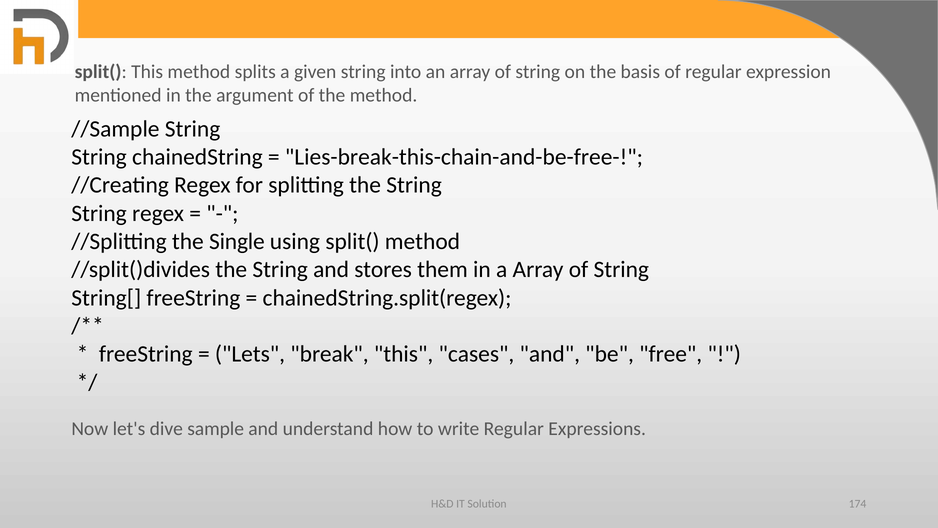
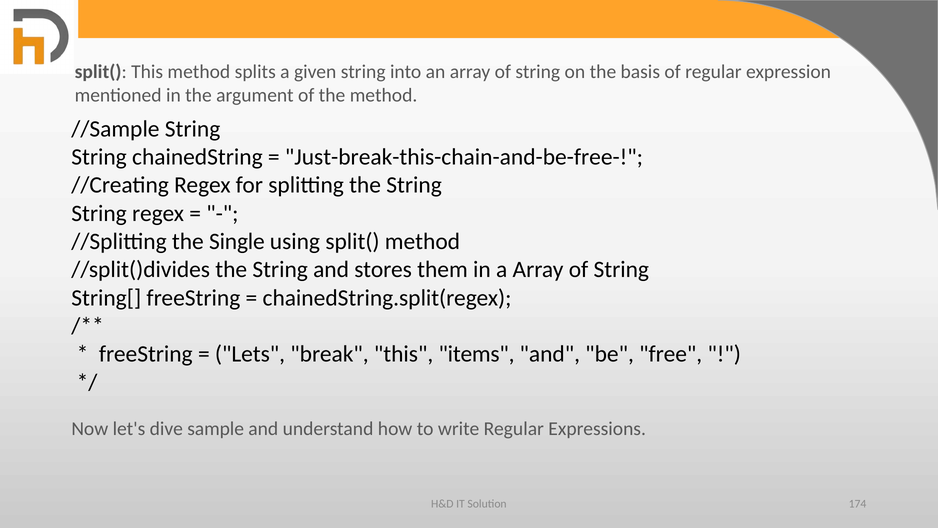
Lies-break-this-chain-and-be-free-: Lies-break-this-chain-and-be-free- -> Just-break-this-chain-and-be-free- (464, 157)
cases: cases -> items (477, 354)
